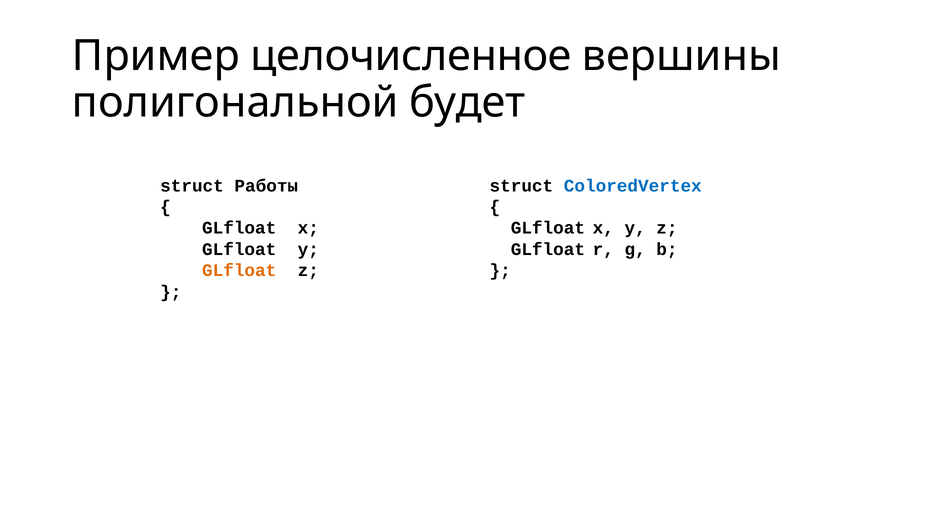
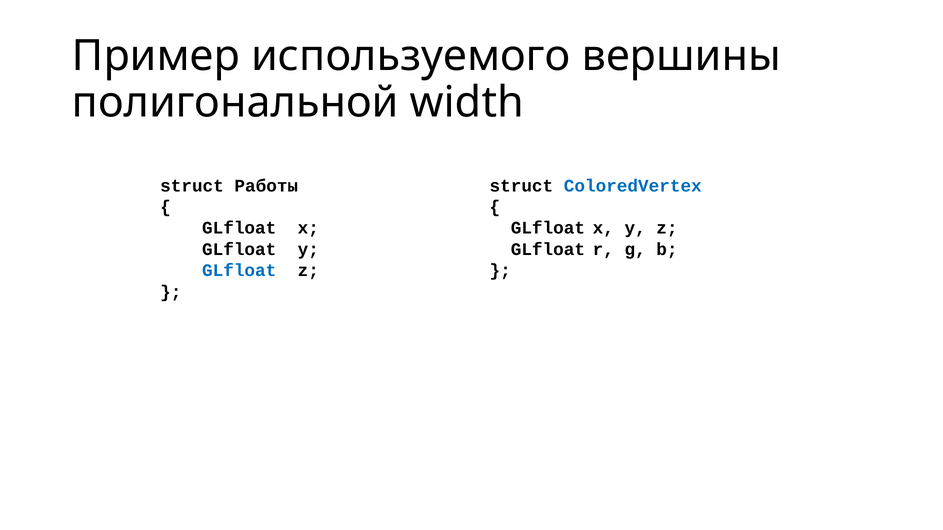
целочисленное: целочисленное -> используемого (411, 56)
будет: будет -> width (467, 103)
GLfloat colour: orange -> blue (239, 271)
